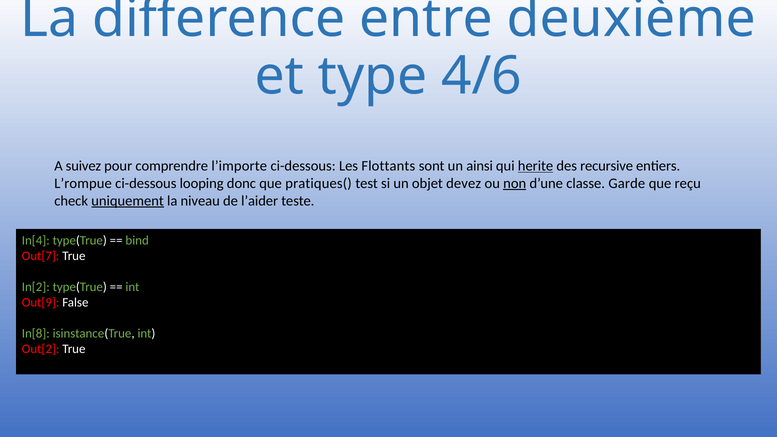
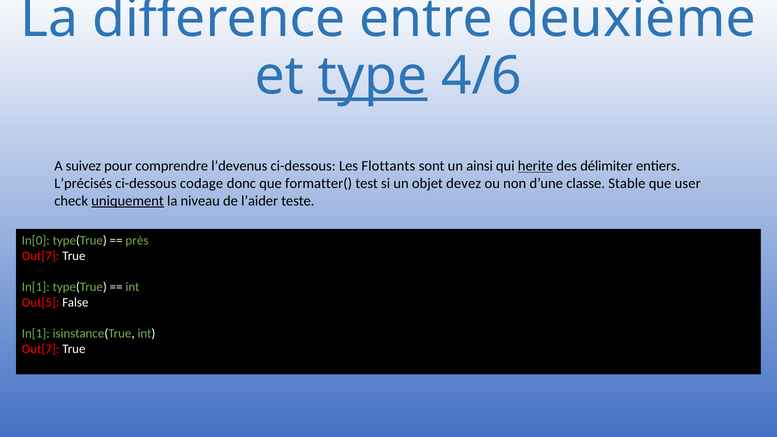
type underline: none -> present (373, 76)
l’importe: l’importe -> l’devenus (239, 166)
recursive: recursive -> délimiter (607, 166)
L’rompue: L’rompue -> L’précisés (83, 183)
looping: looping -> codage (202, 183)
pratiques(: pratiques( -> formatter( (319, 183)
non underline: present -> none (515, 183)
Garde: Garde -> Stable (627, 183)
reçu: reçu -> user (688, 183)
In[4: In[4 -> In[0 (36, 240)
bind: bind -> près (137, 240)
In[2: In[2 -> In[1 (36, 287)
Out[9: Out[9 -> Out[5 (41, 303)
In[8: In[8 -> In[1 (36, 334)
Out[2: Out[2 -> Out[7 (41, 349)
